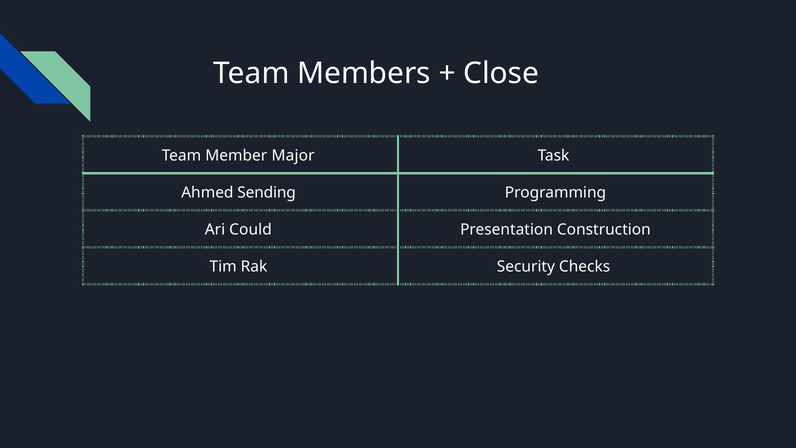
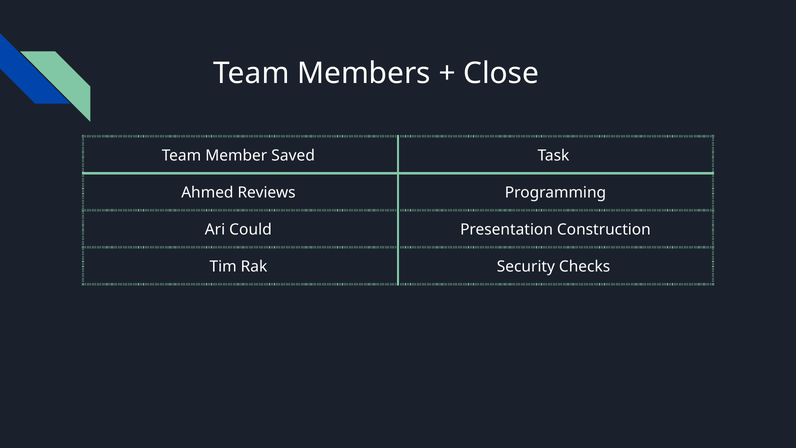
Major: Major -> Saved (293, 156)
Sending: Sending -> Reviews (267, 193)
